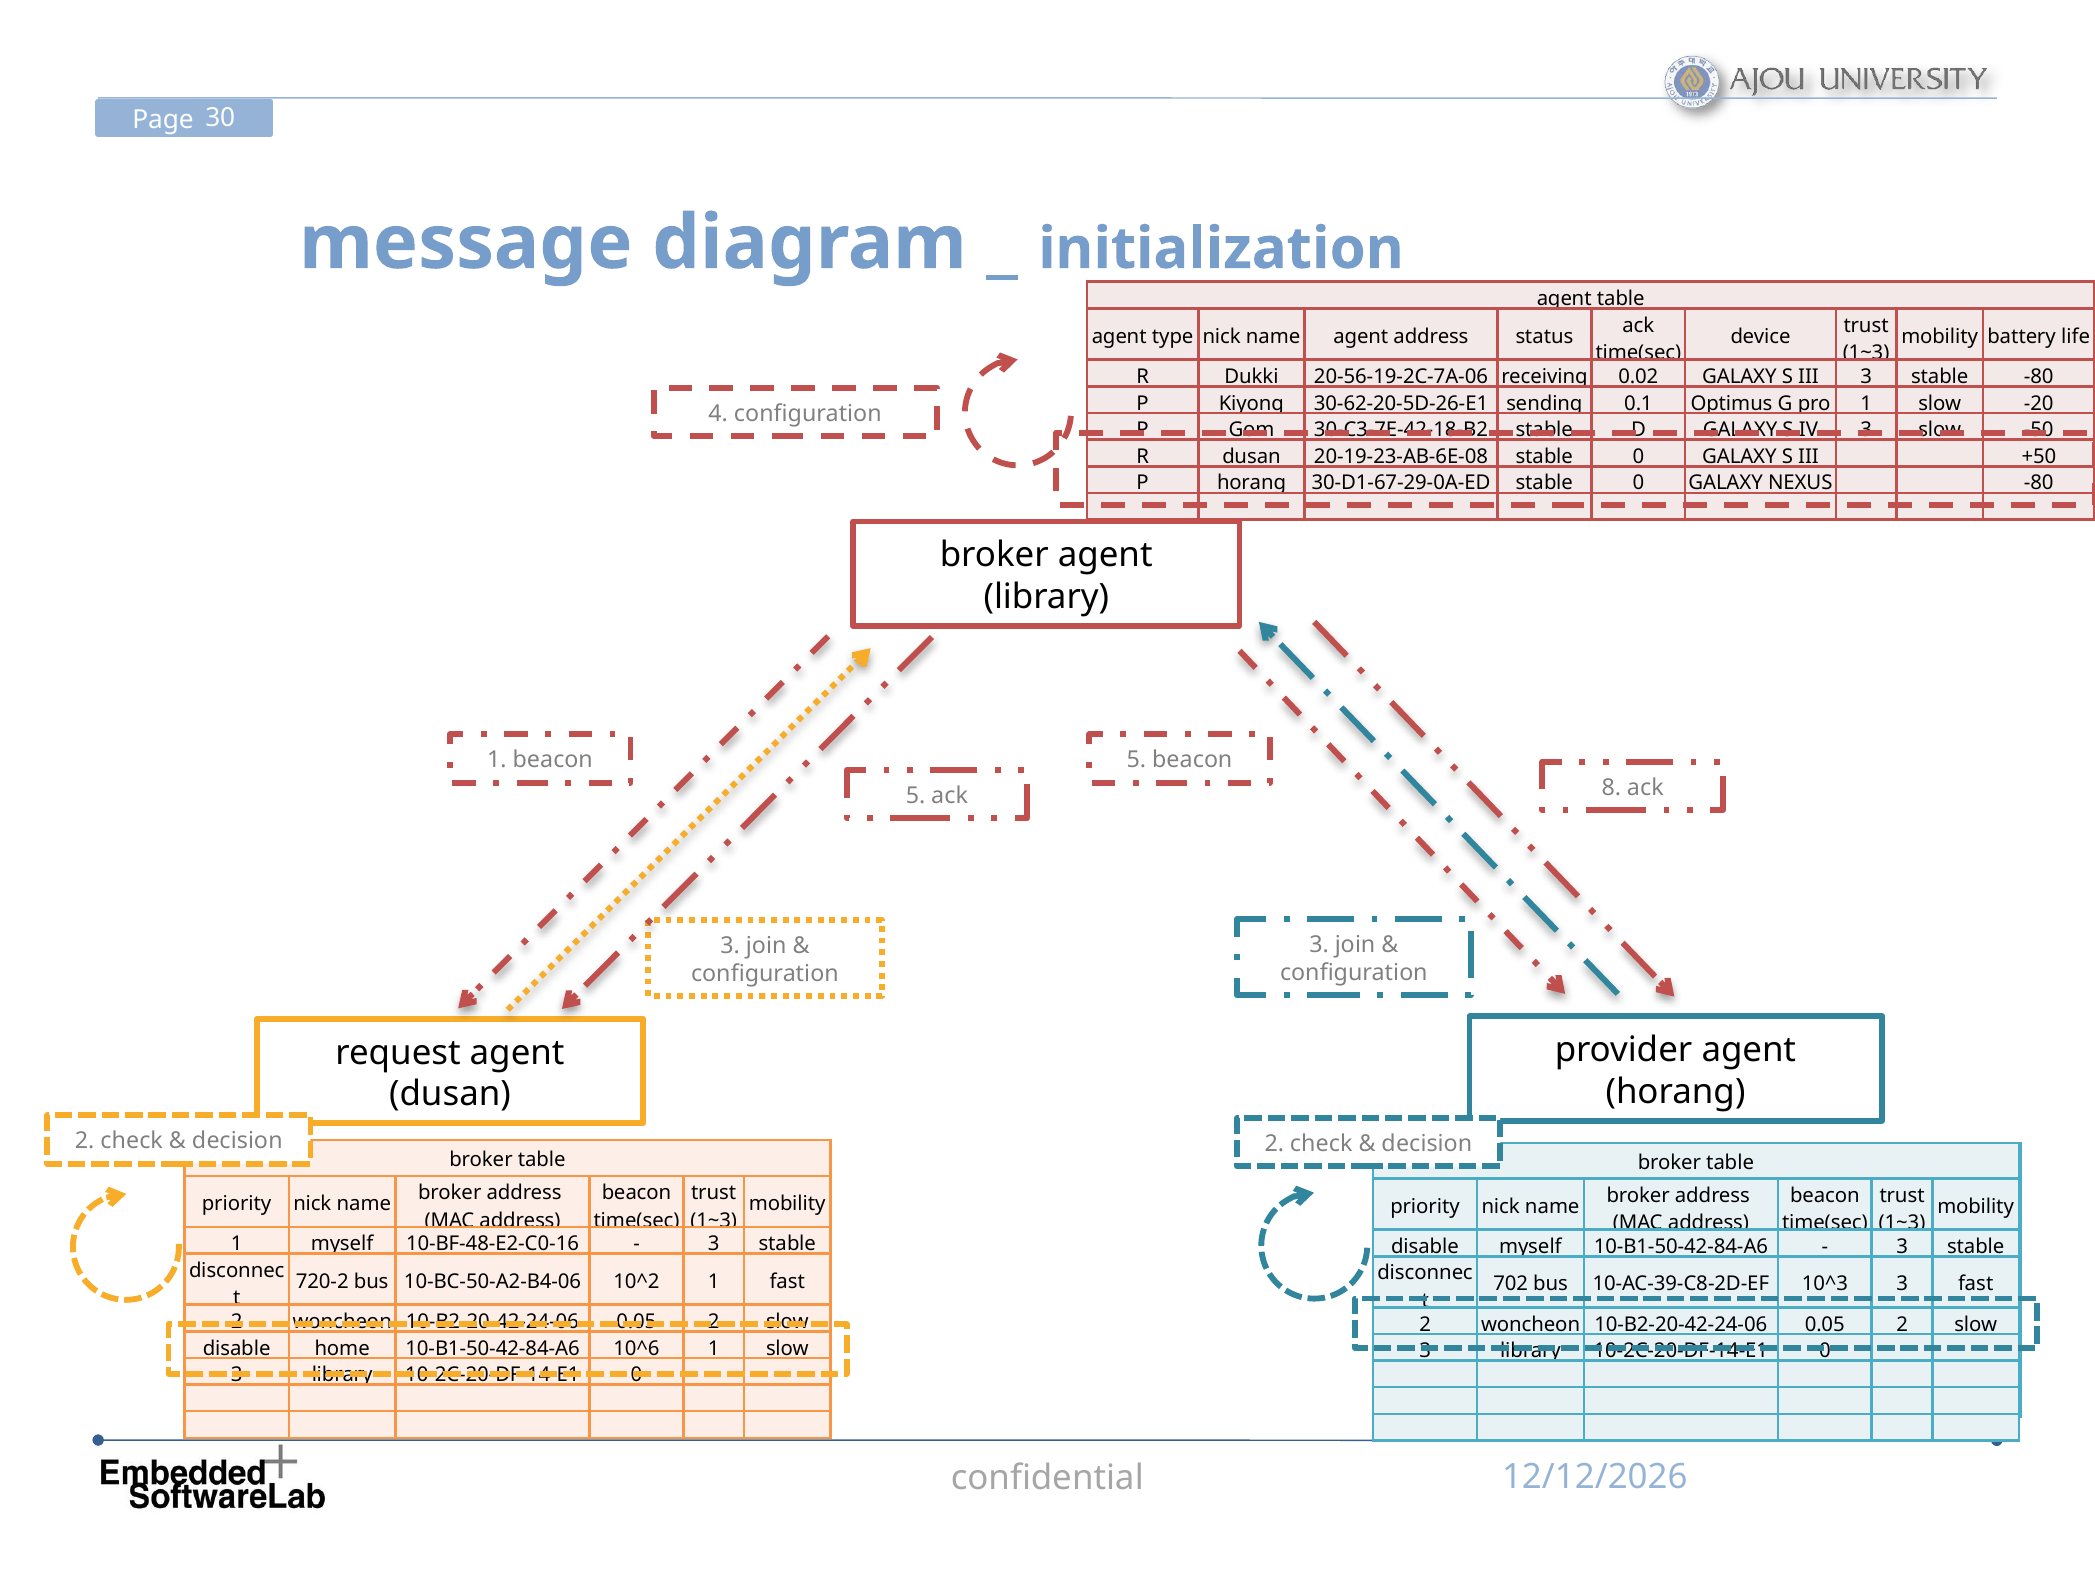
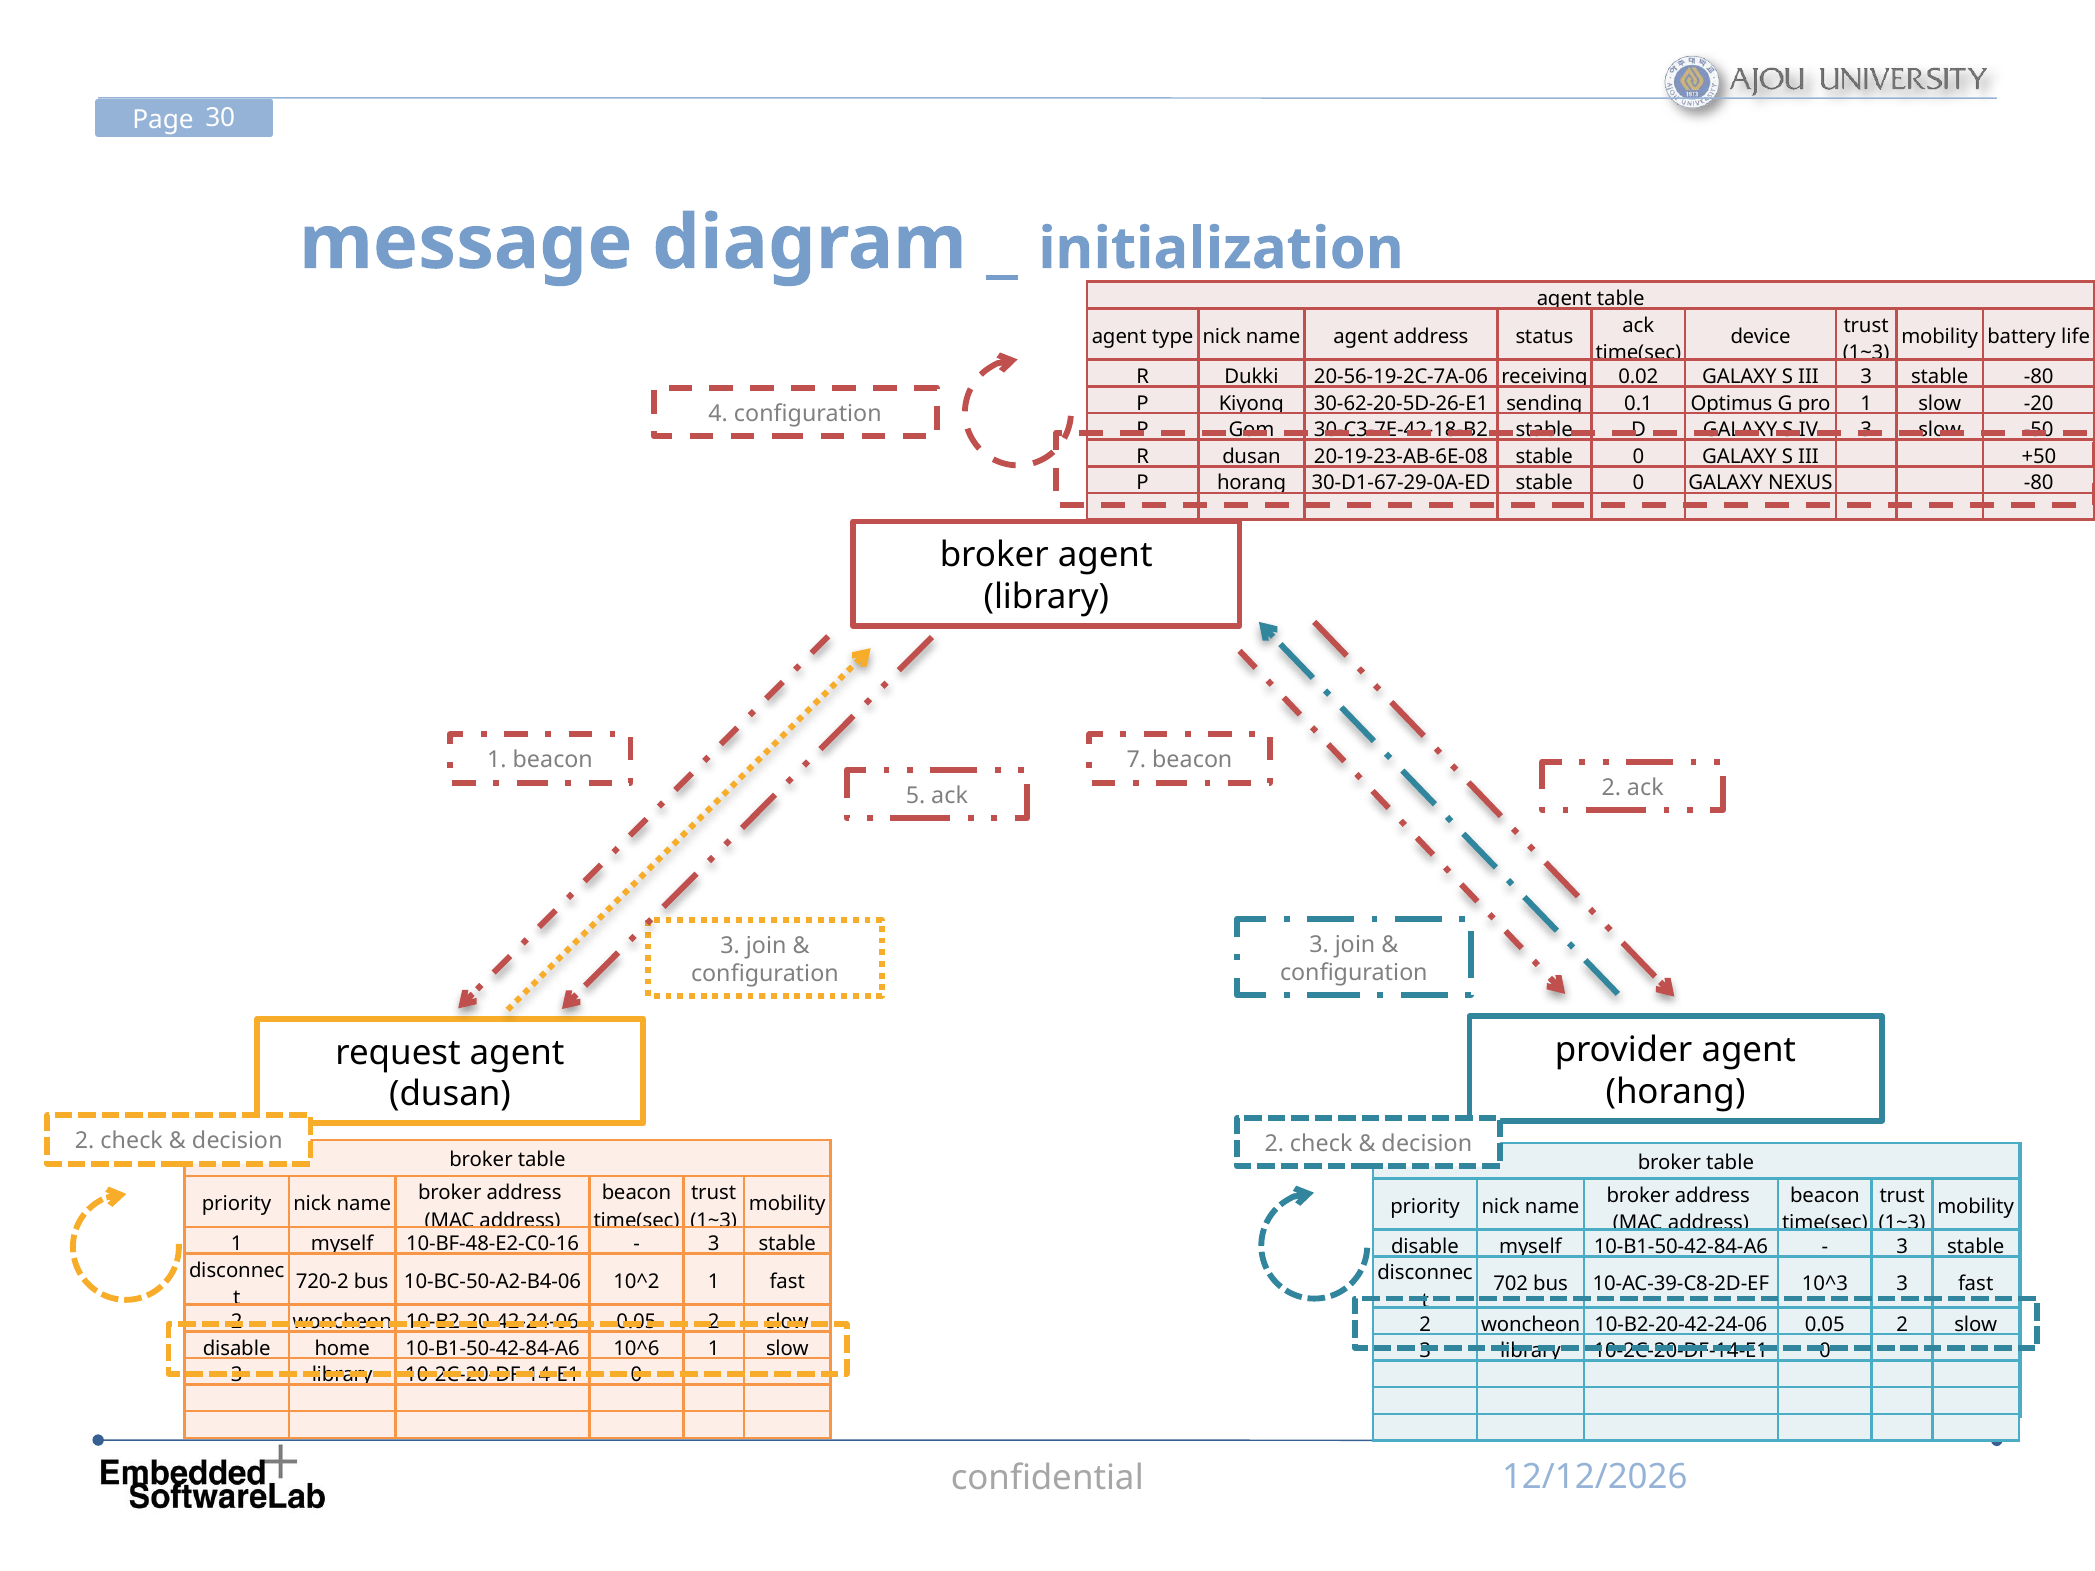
5: 5 -> 7 (1136, 760)
ack 8: 8 -> 2 (1611, 788)
